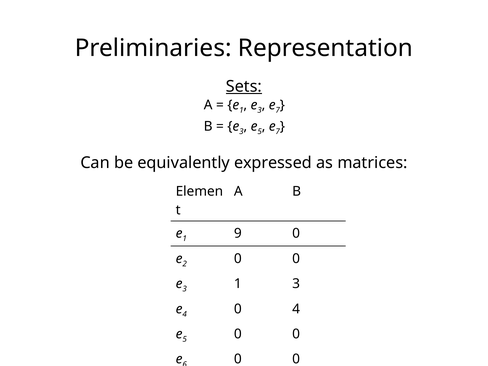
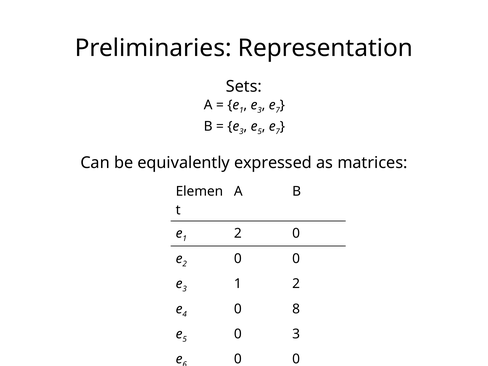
Sets underline: present -> none (244, 86)
9: 9 -> 2 (238, 233)
3: 3 -> 2 (296, 284)
0 4: 4 -> 8 (296, 309)
0: 0 -> 3 (296, 334)
